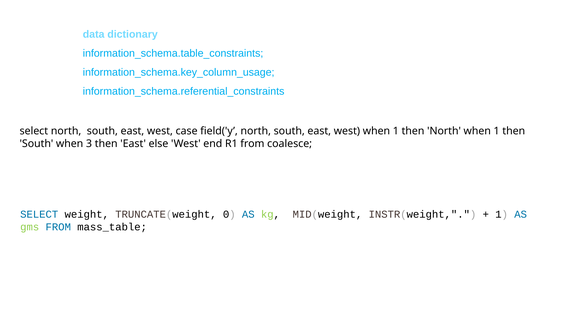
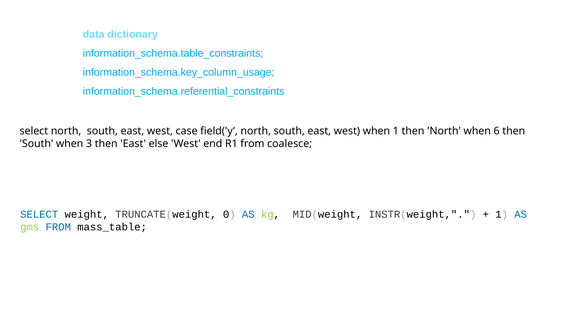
North when 1: 1 -> 6 (497, 131)
